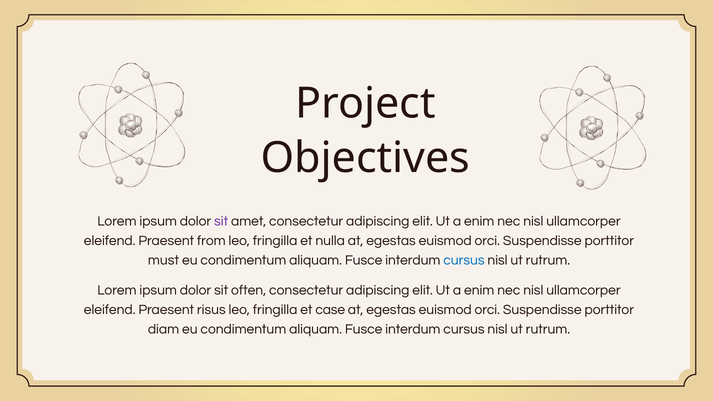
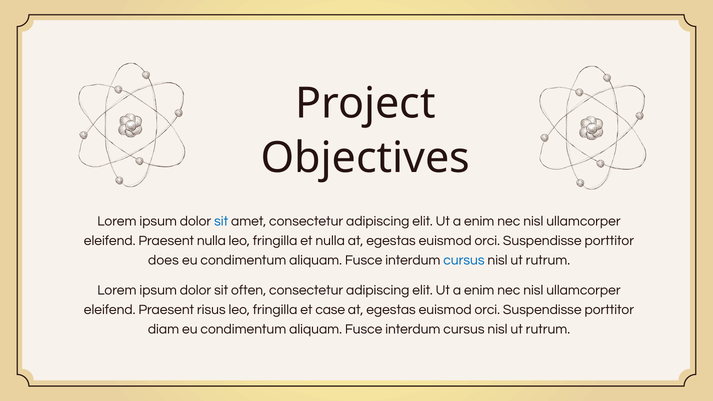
sit colour: purple -> blue (221, 221)
Praesent from: from -> nulla (211, 241)
must: must -> does (163, 260)
